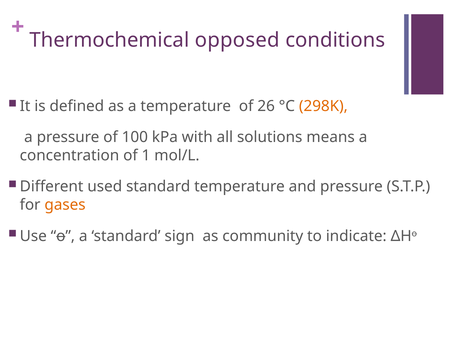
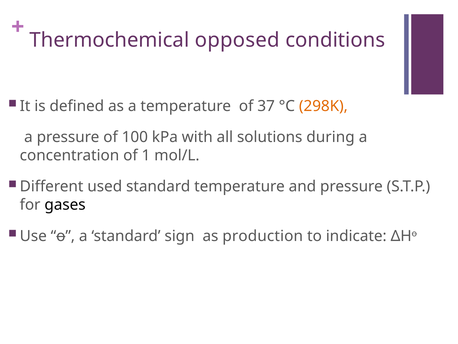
26: 26 -> 37 (266, 106)
means: means -> during (331, 137)
gases colour: orange -> black (65, 205)
community: community -> production (263, 236)
